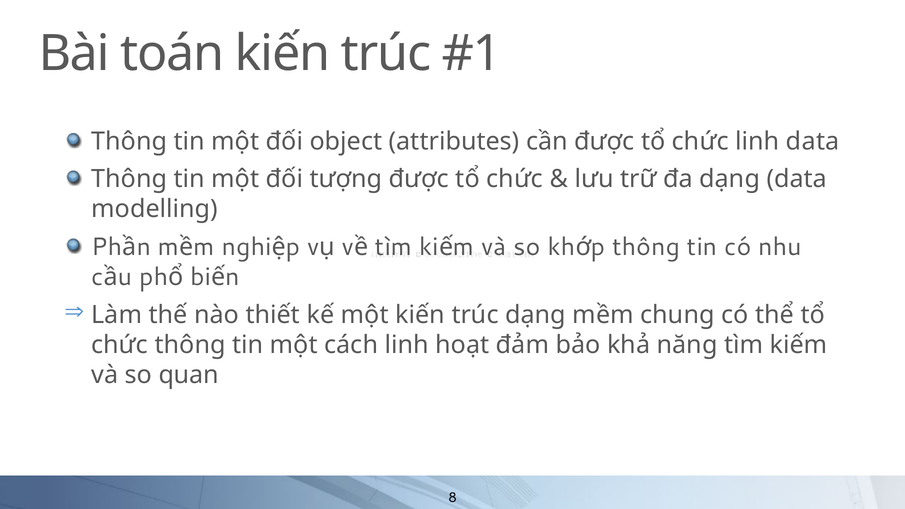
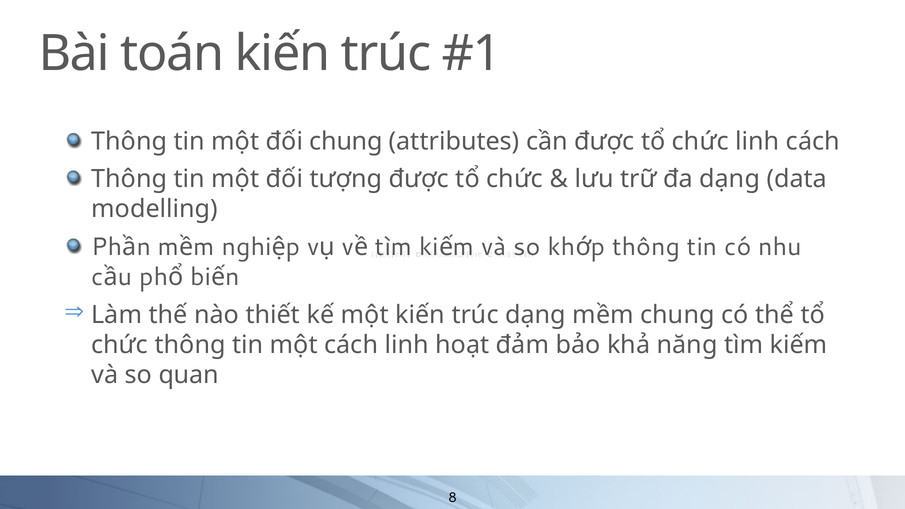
đối object: object -> chung (346, 141)
linh data: data -> cách (813, 141)
